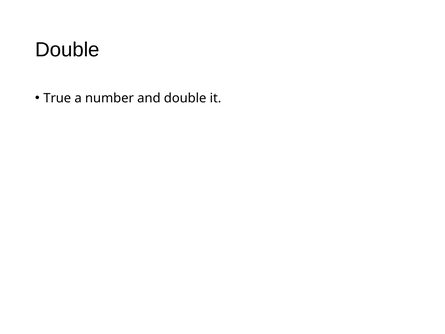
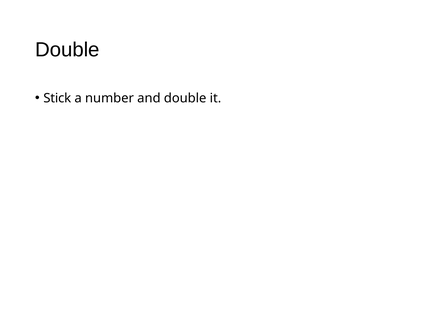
True: True -> Stick (57, 98)
